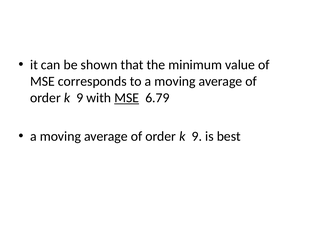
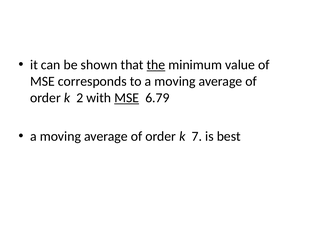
the underline: none -> present (156, 65)
9: 9 -> 2 (80, 98)
9: 9 -> 7 (197, 136)
